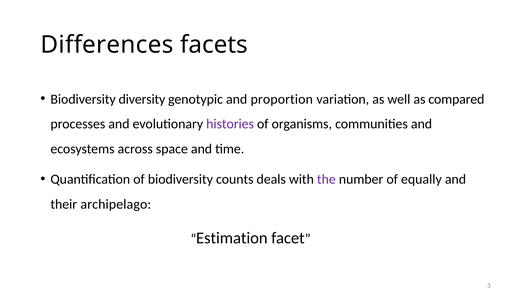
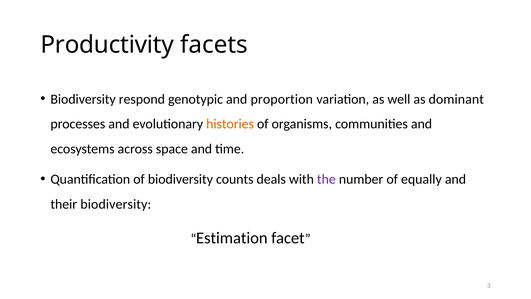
Differences: Differences -> Productivity (107, 45)
diversity: diversity -> respond (142, 99)
compared: compared -> dominant (456, 99)
histories colour: purple -> orange (230, 124)
their archipelago: archipelago -> biodiversity (116, 204)
